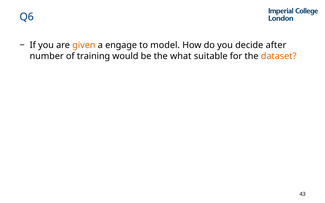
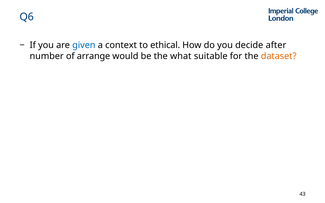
given colour: orange -> blue (84, 45)
engage: engage -> context (121, 45)
model: model -> ethical (165, 45)
training: training -> arrange (94, 56)
